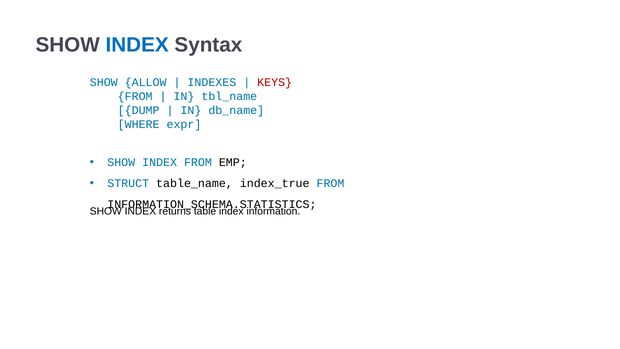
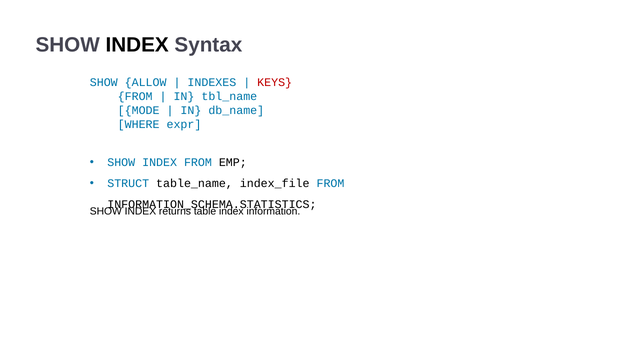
INDEX colour: blue -> black (137, 45)
DUMP: DUMP -> MODE (139, 110)
index_true: index_true -> index_file (275, 183)
